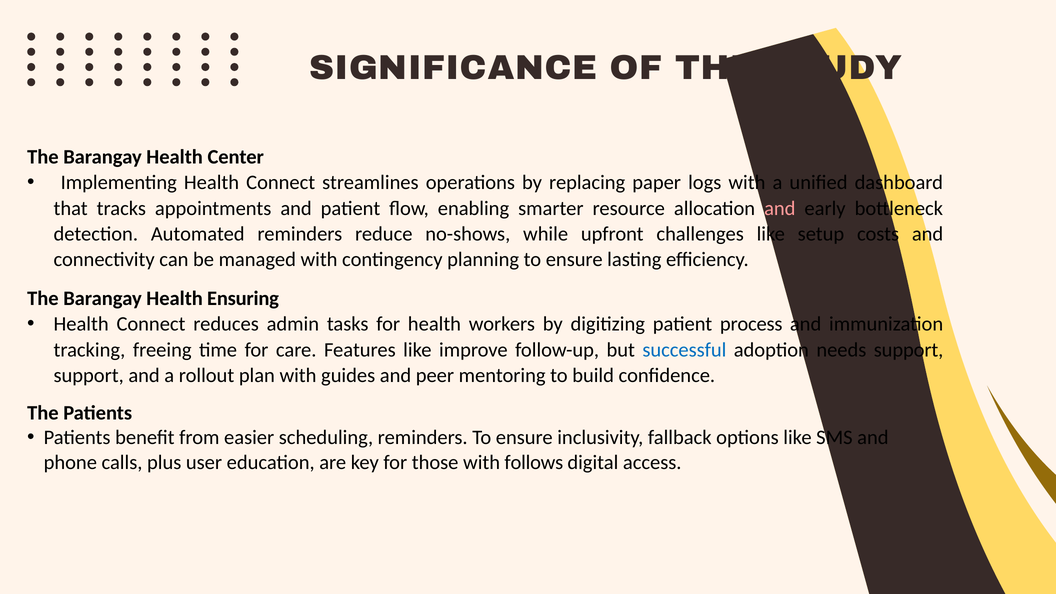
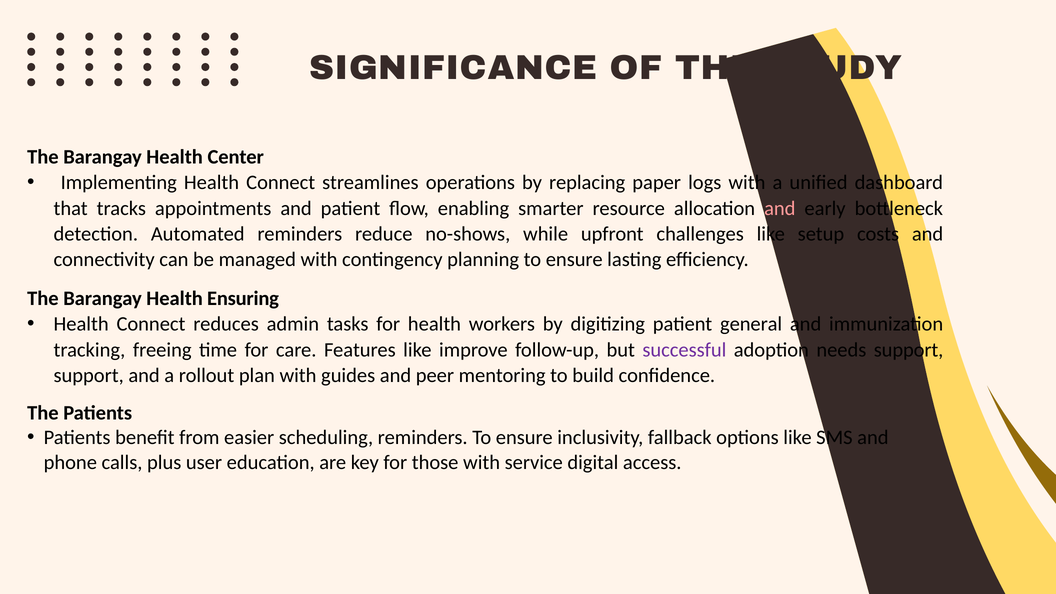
process: process -> general (751, 324)
successful colour: blue -> purple (684, 350)
follows: follows -> service (534, 462)
